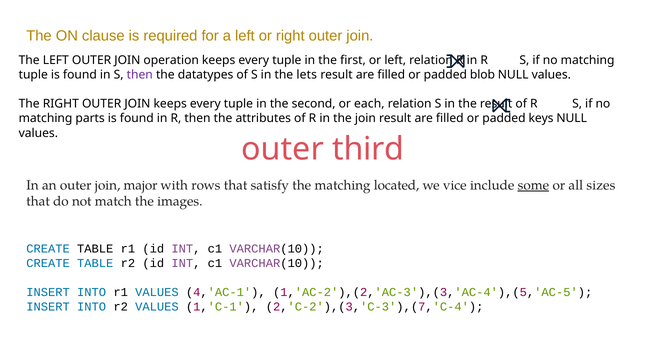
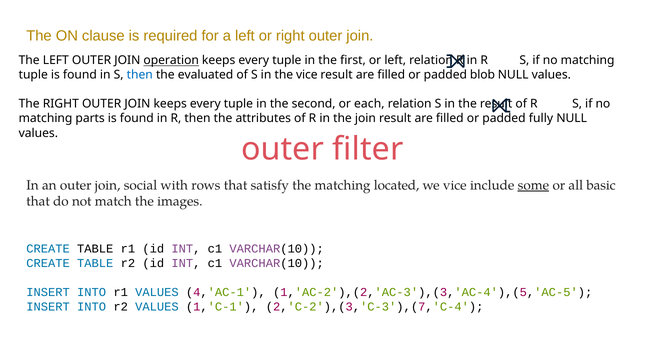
operation underline: none -> present (171, 60)
then colour: purple -> blue (140, 75)
datatypes: datatypes -> evaluated (206, 75)
the lets: lets -> vice (307, 75)
keys: keys -> fully (541, 118)
third: third -> filter (368, 149)
major: major -> social (140, 185)
sizes: sizes -> basic (601, 185)
